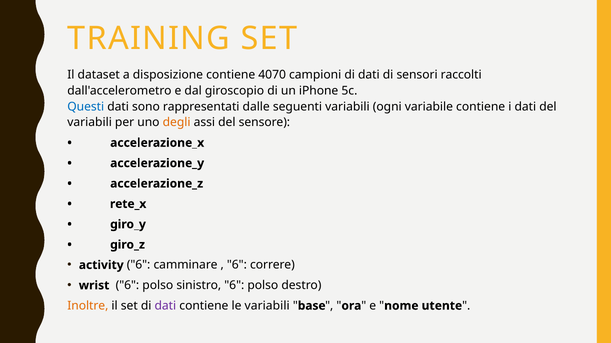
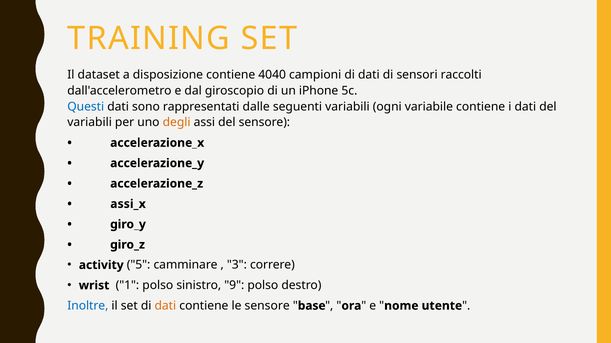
4070: 4070 -> 4040 (272, 75)
rete_x: rete_x -> assi_x (128, 204)
activity 6: 6 -> 5 (139, 266)
6: 6 -> 3 (237, 266)
wrist 6: 6 -> 1 (127, 286)
sinistro 6: 6 -> 9 (234, 286)
Inoltre colour: orange -> blue (88, 306)
dati colour: purple -> orange (165, 306)
le variabili: variabili -> sensore (267, 306)
